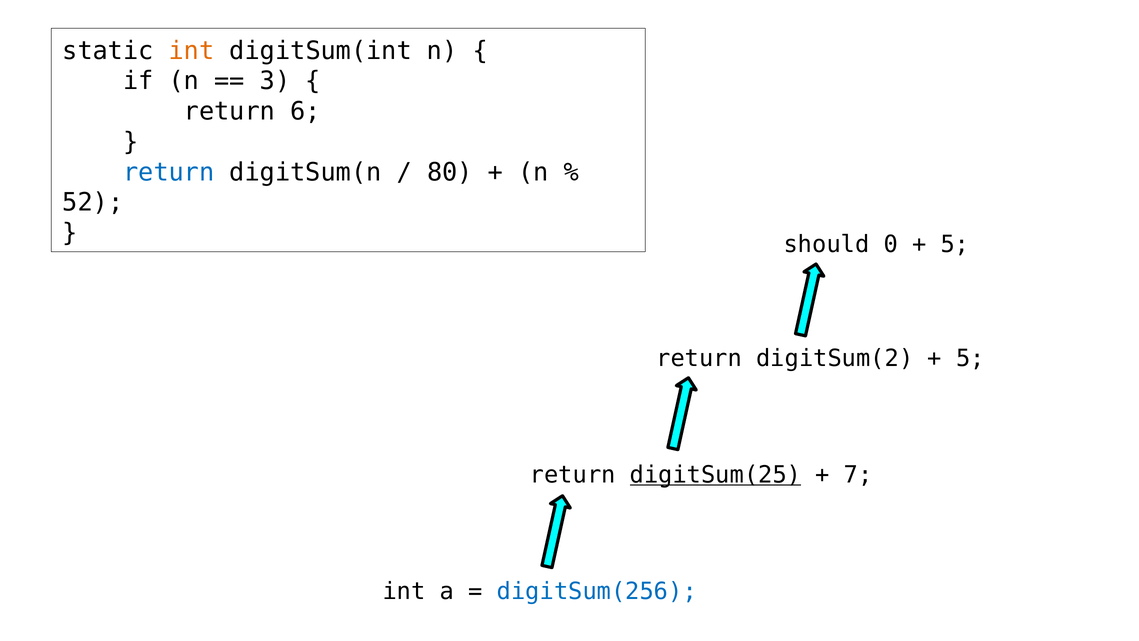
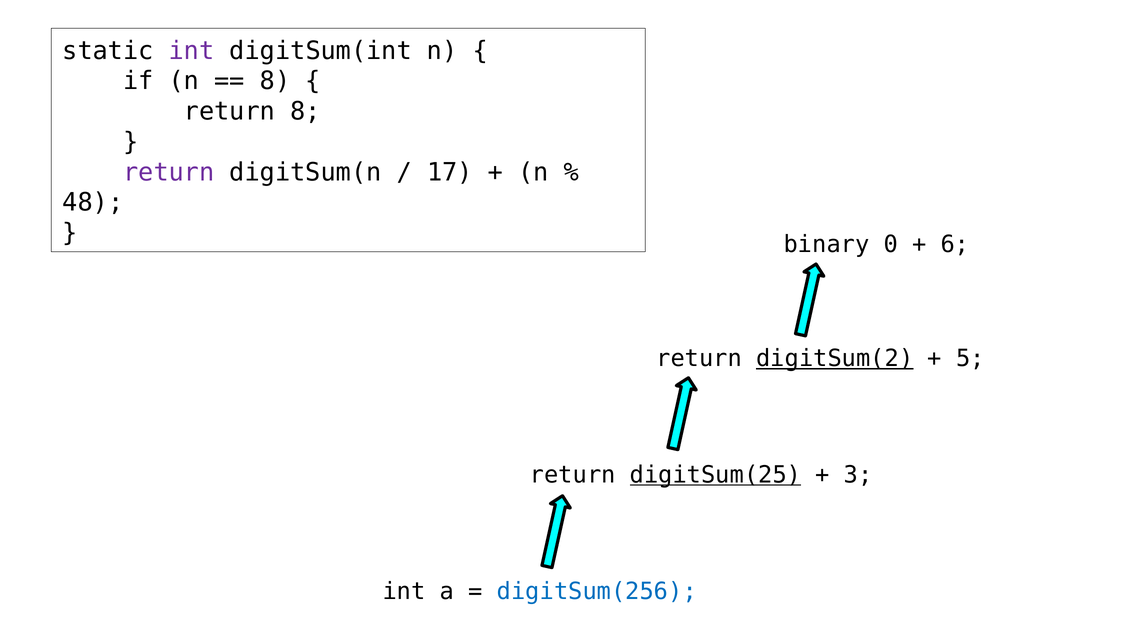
int colour: orange -> purple (192, 51)
3: 3 -> 8 (275, 81)
return 6: 6 -> 8 (305, 111)
return colour: blue -> purple (169, 172)
80: 80 -> 17 (450, 172)
52: 52 -> 48 (93, 202)
should: should -> binary (827, 245)
5: 5 -> 6 (955, 245)
digitSum(2 underline: none -> present (835, 358)
7: 7 -> 3 (858, 475)
